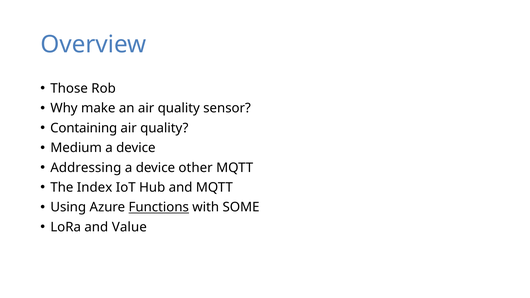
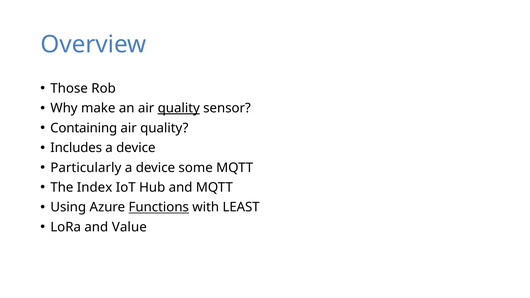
quality underline: none -> present (179, 108)
Medium: Medium -> Includes (76, 148)
Addressing: Addressing -> Particularly (86, 168)
other: other -> some (196, 168)
SOME: SOME -> LEAST (241, 207)
